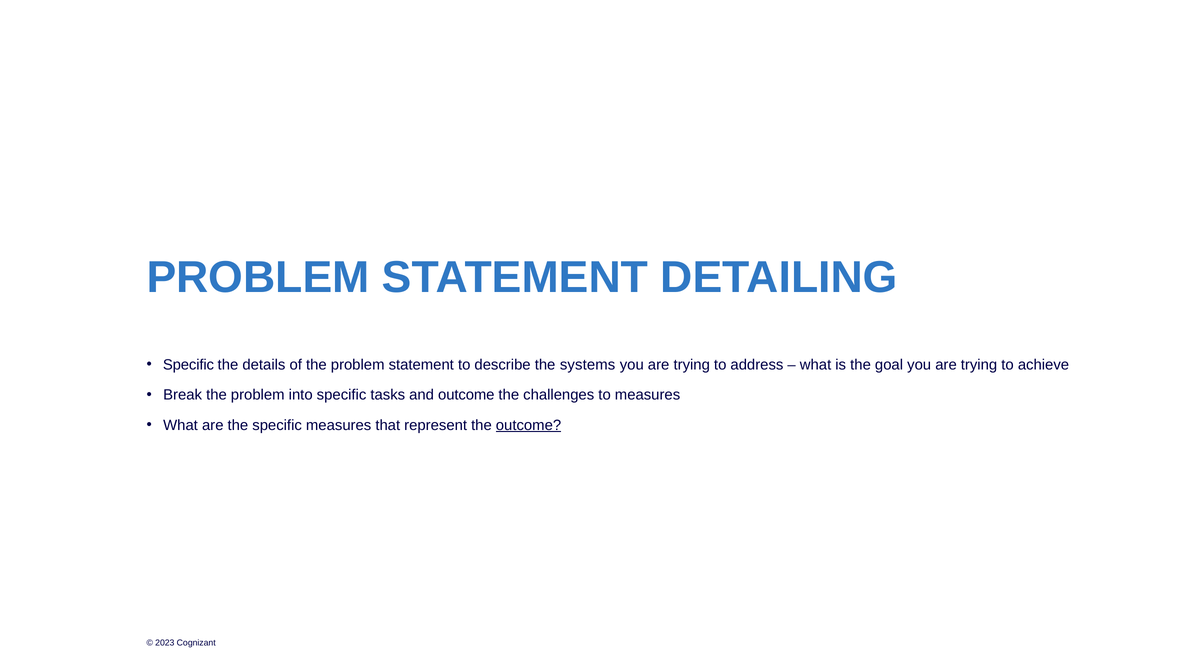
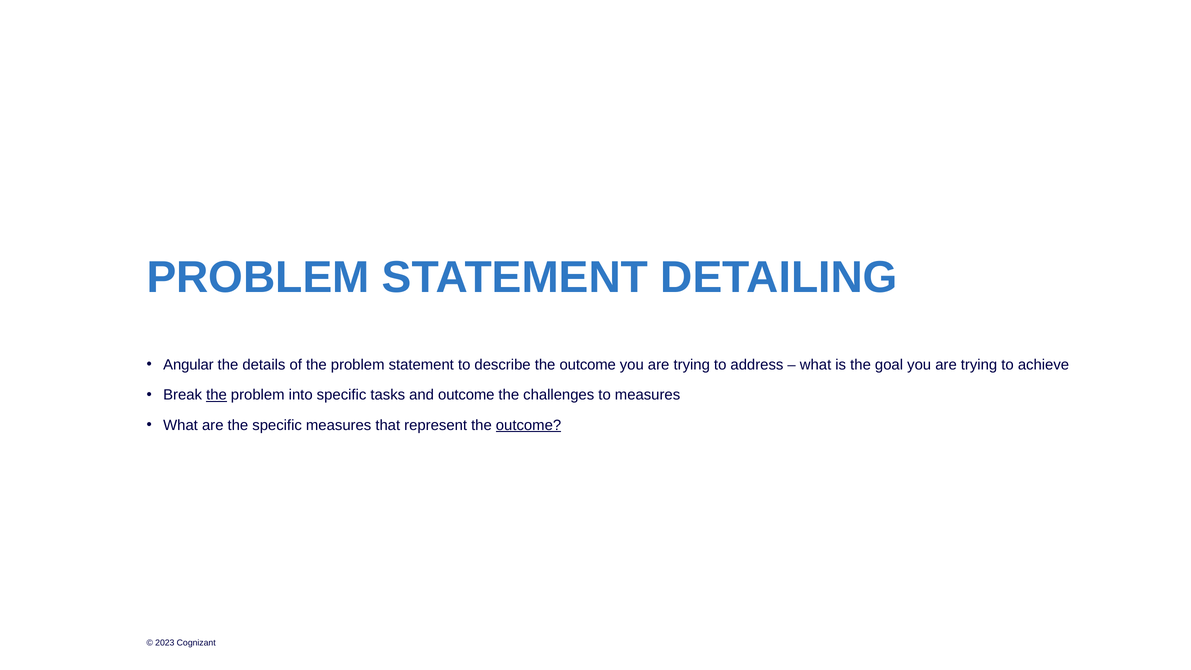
Specific: Specific -> Angular (188, 365)
describe the systems: systems -> outcome (588, 365)
the underline: none -> present (216, 395)
